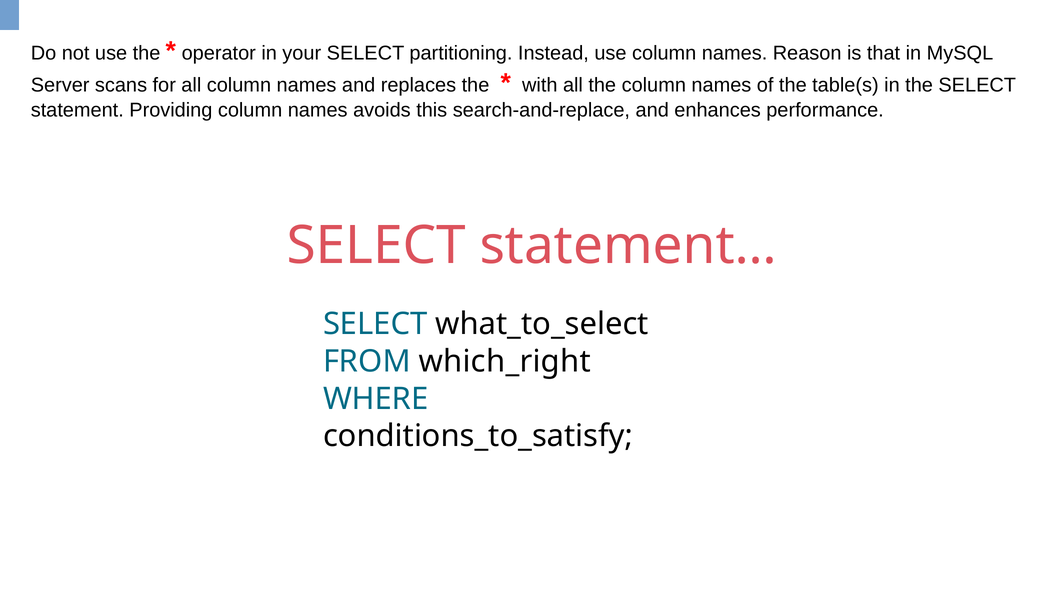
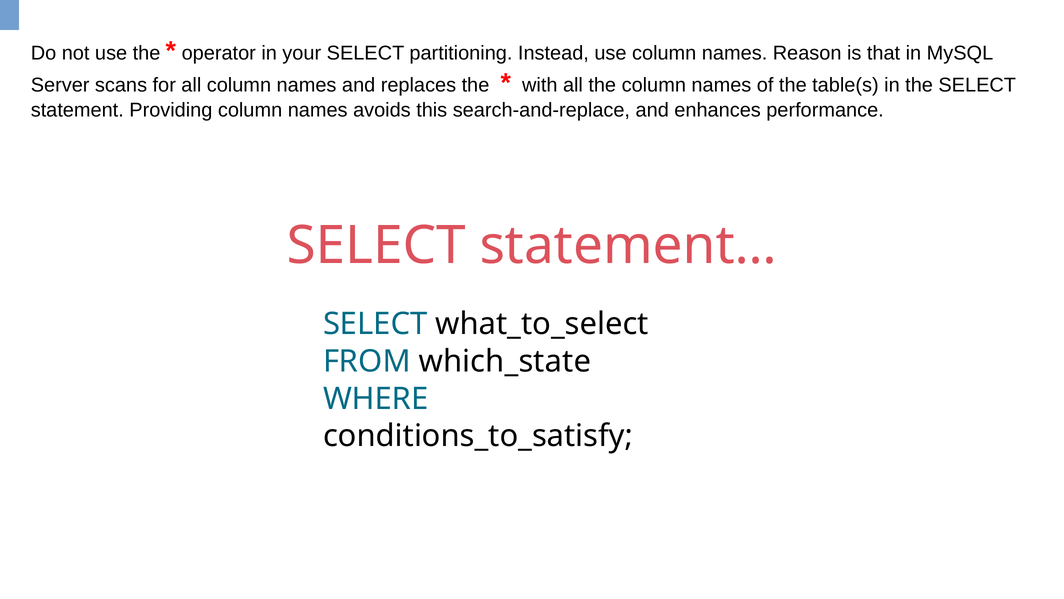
which_right: which_right -> which_state (505, 361)
